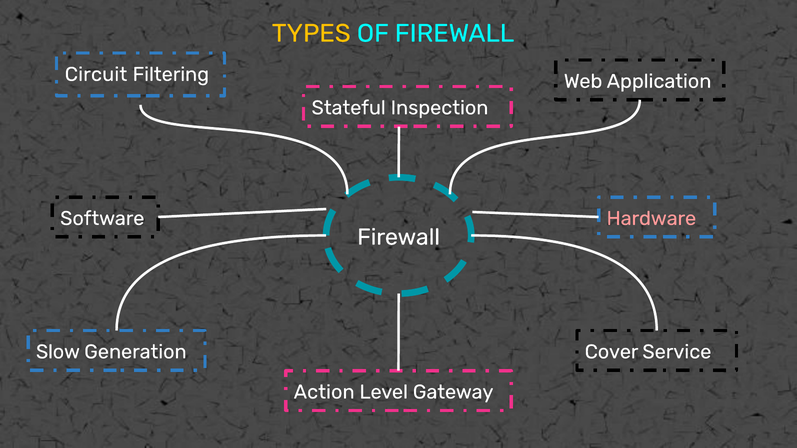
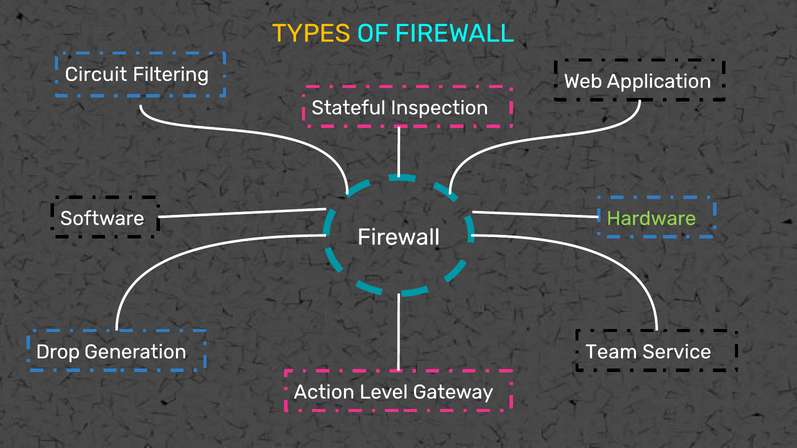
Hardware colour: pink -> light green (651, 219)
Slow: Slow -> Drop (58, 352)
Cover: Cover -> Team (611, 352)
